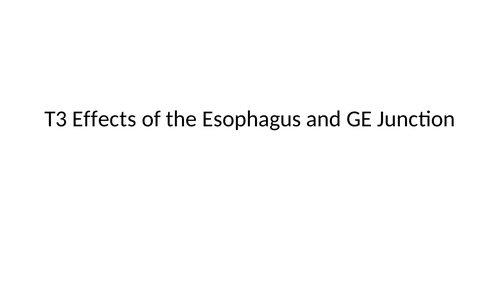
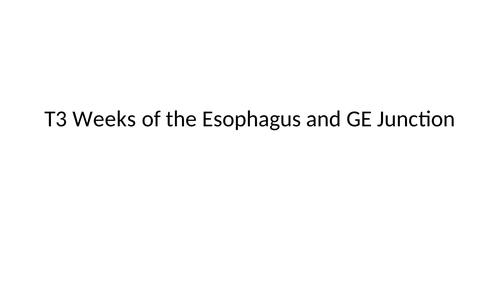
Effects: Effects -> Weeks (104, 119)
